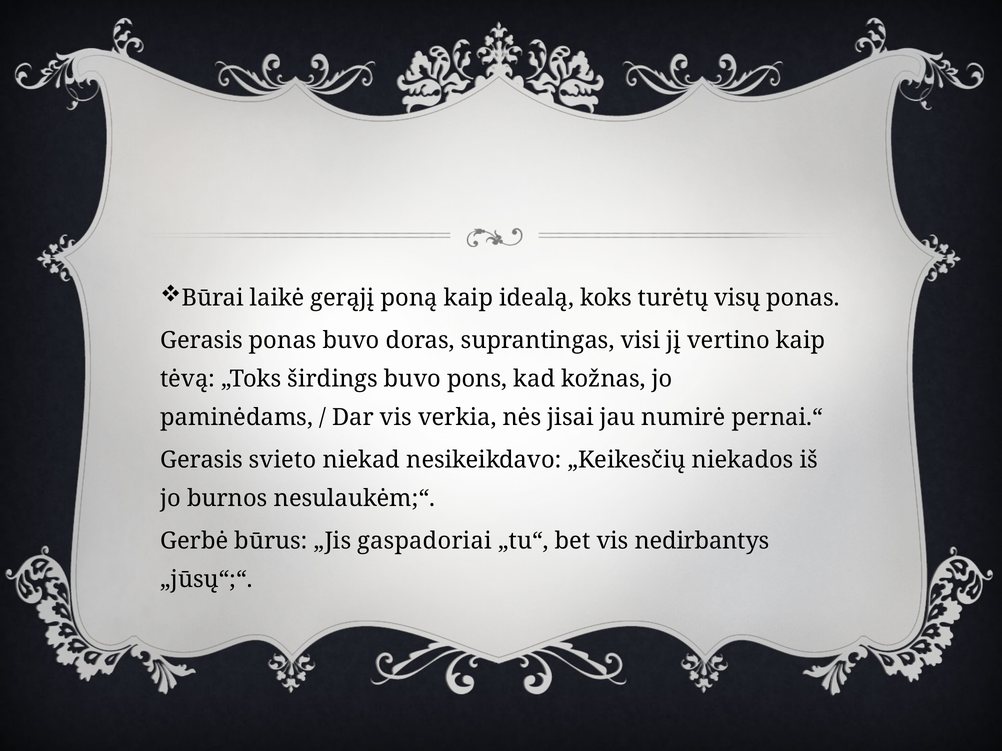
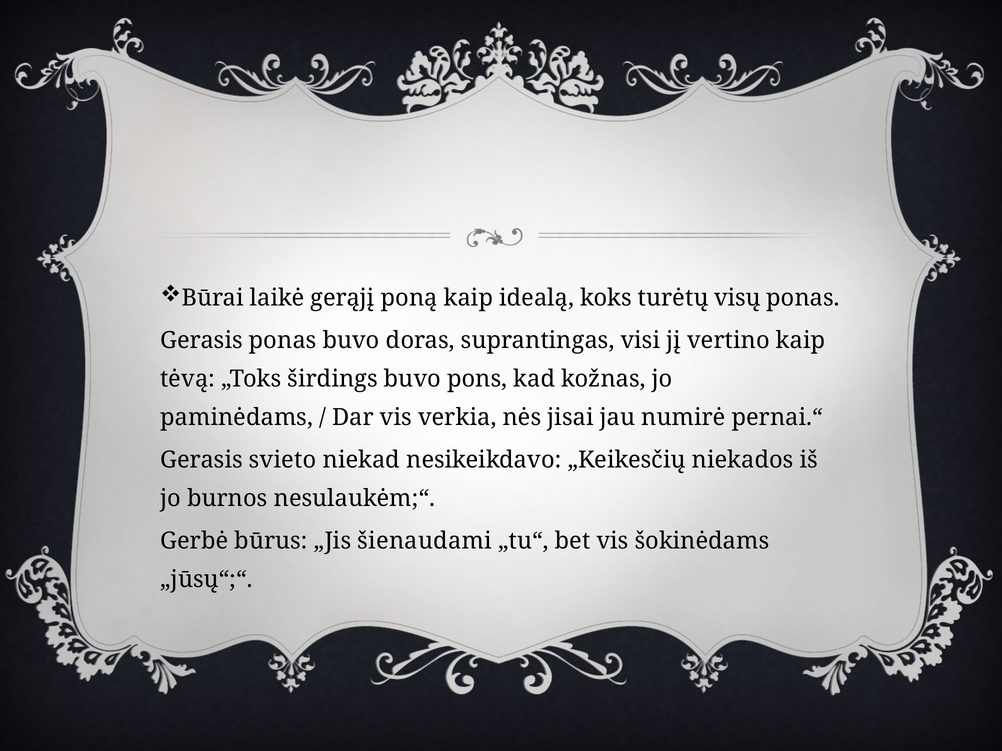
gaspadoriai: gaspadoriai -> šienaudami (425, 542)
nedirbantys: nedirbantys -> šokinėdams (702, 542)
